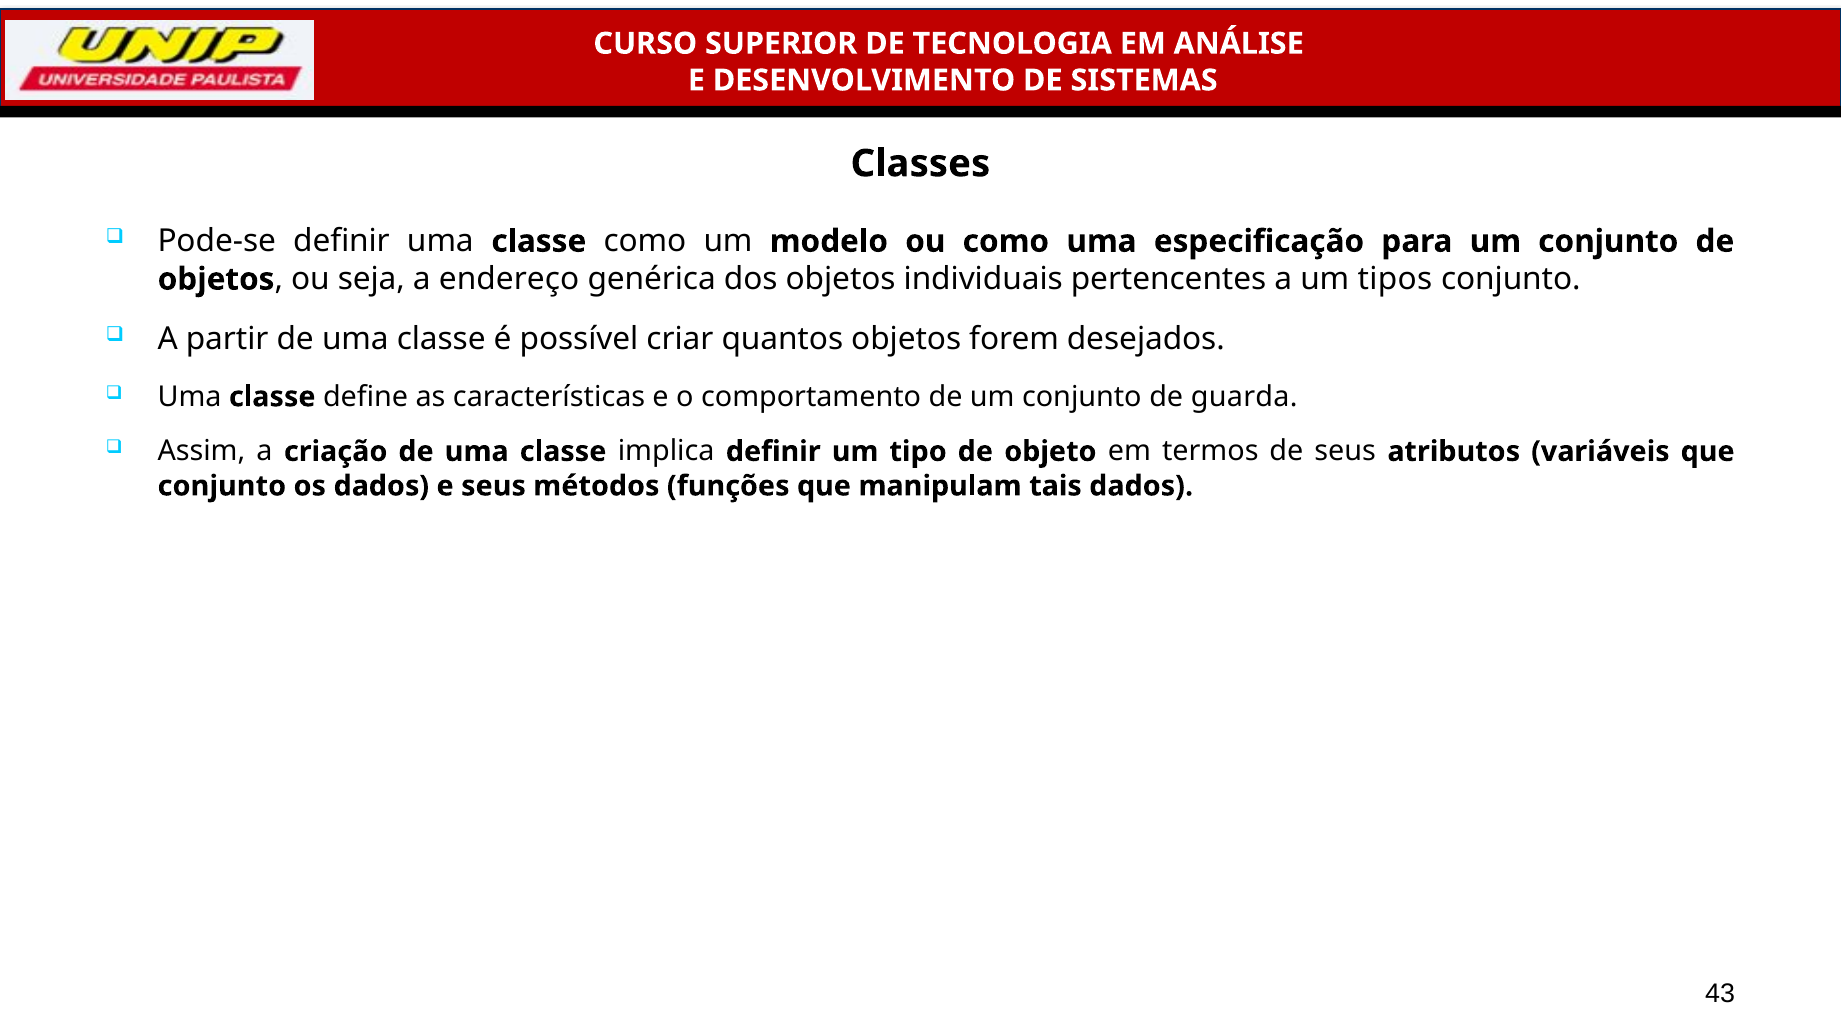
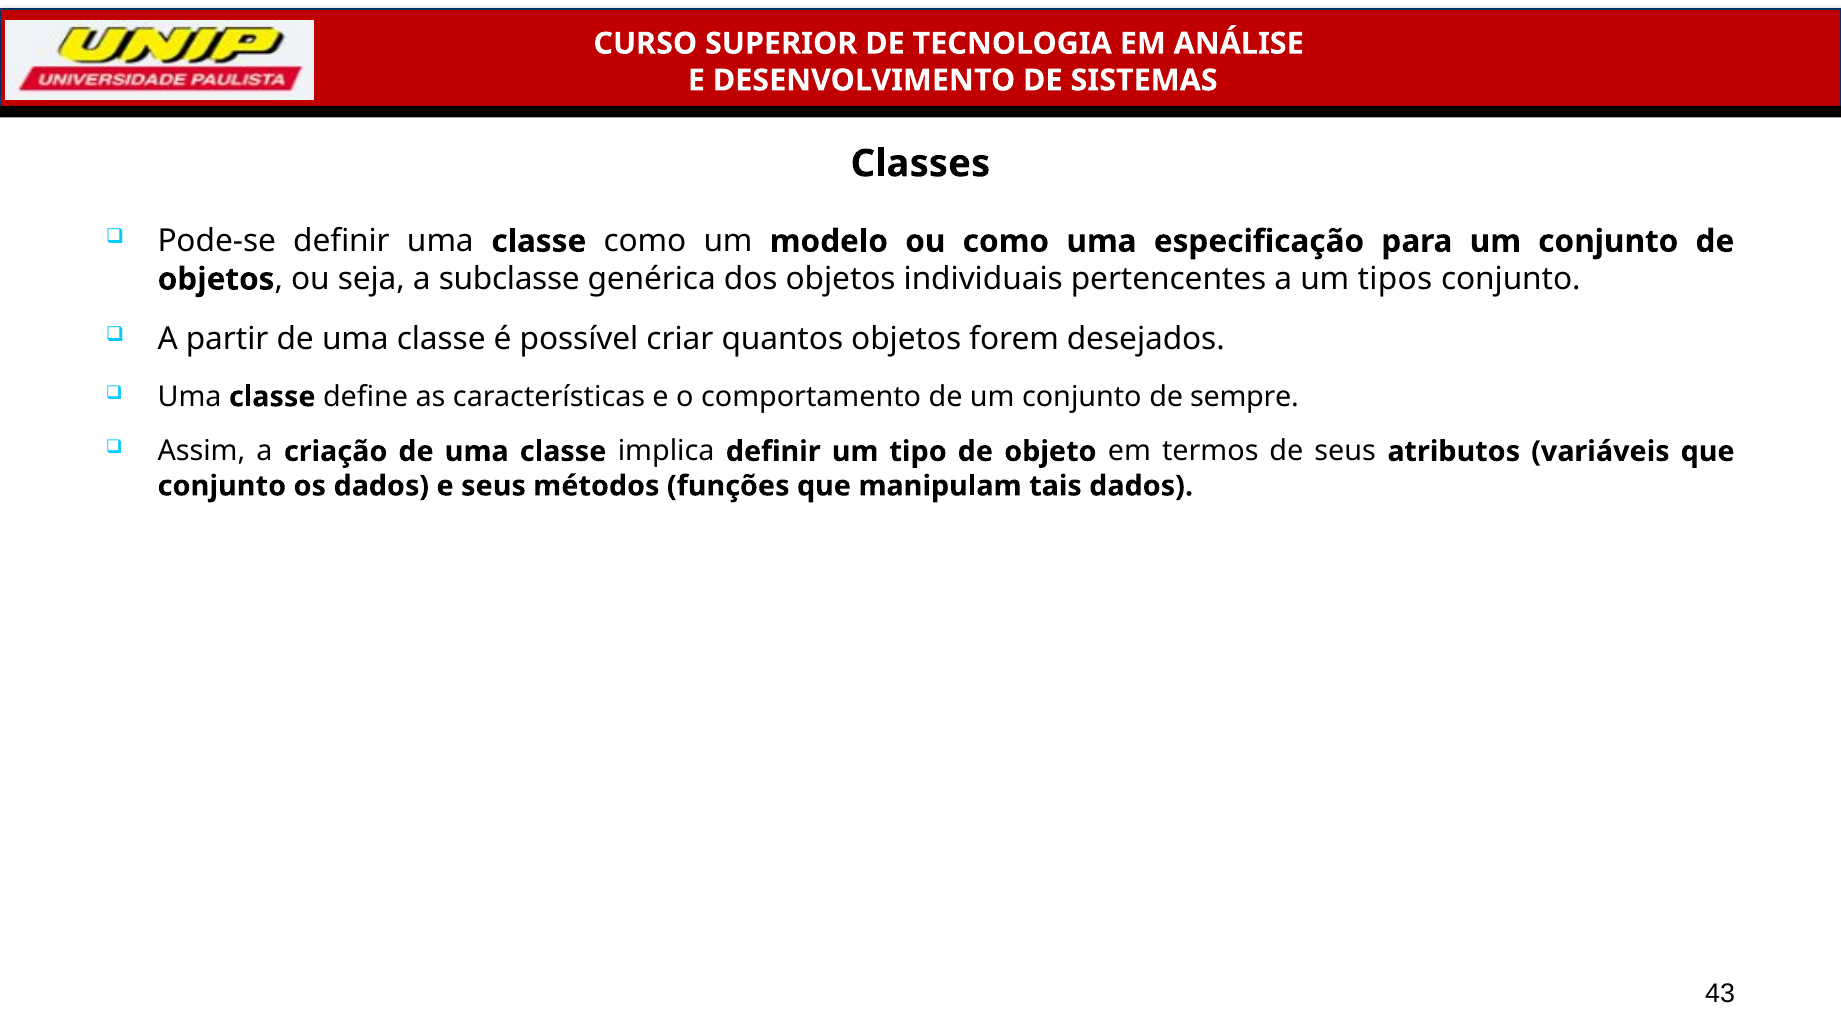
endereço: endereço -> subclasse (509, 279)
guarda: guarda -> sempre (1245, 397)
